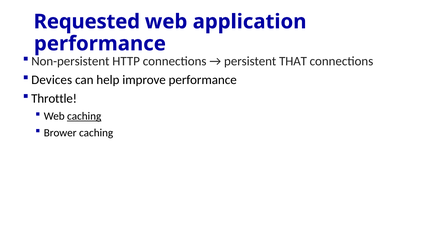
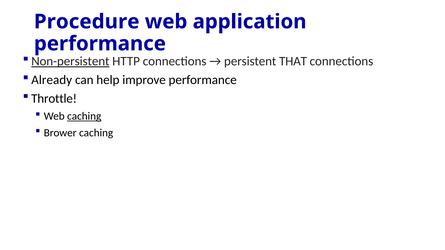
Requested: Requested -> Procedure (87, 22)
Non-persistent underline: none -> present (70, 61)
Devices: Devices -> Already (52, 80)
